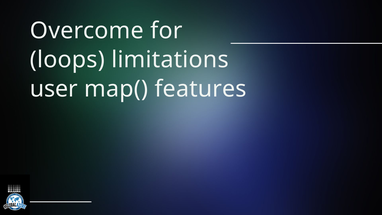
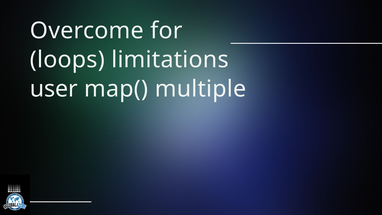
features: features -> multiple (201, 89)
